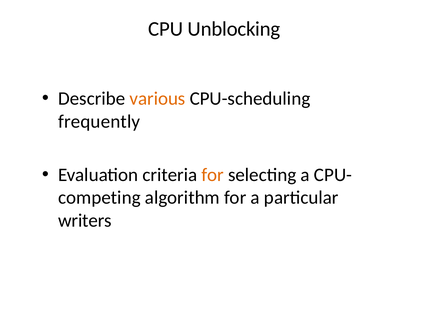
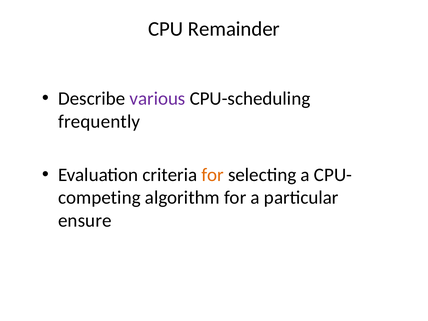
Unblocking: Unblocking -> Remainder (234, 29)
various colour: orange -> purple (157, 99)
writers: writers -> ensure (85, 220)
